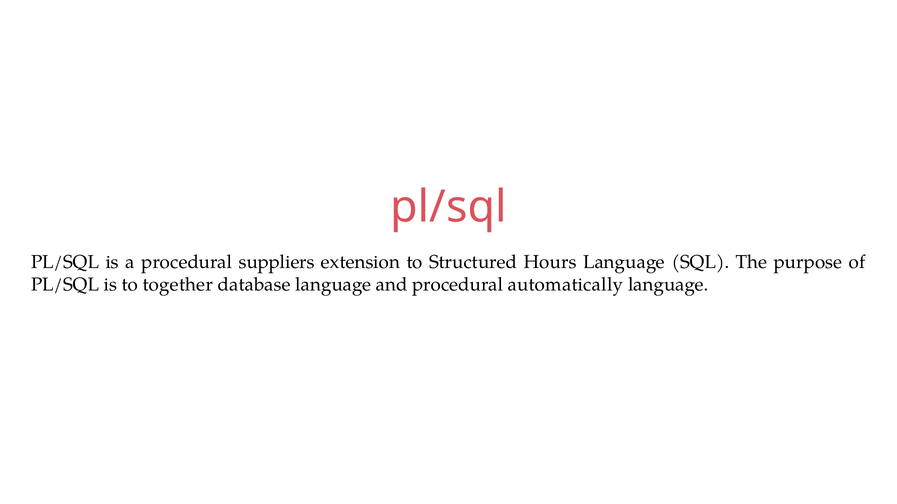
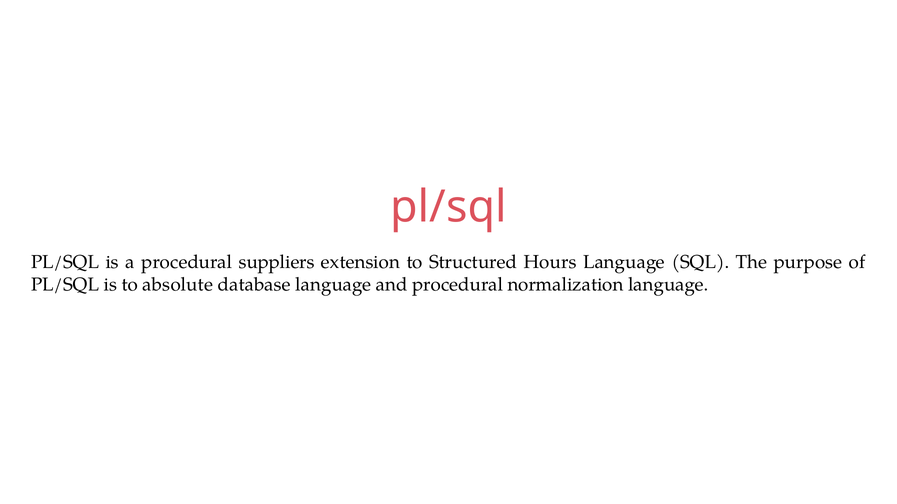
together: together -> absolute (178, 285)
automatically: automatically -> normalization (566, 285)
